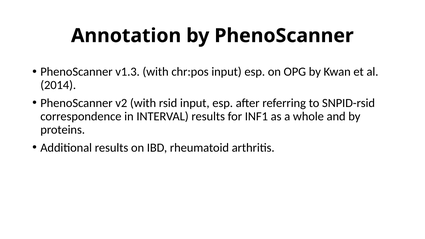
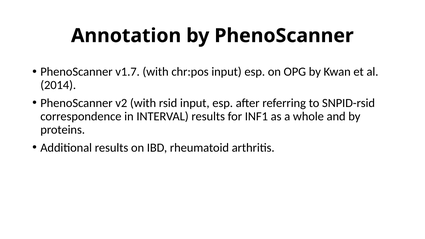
v1.3: v1.3 -> v1.7 (128, 72)
